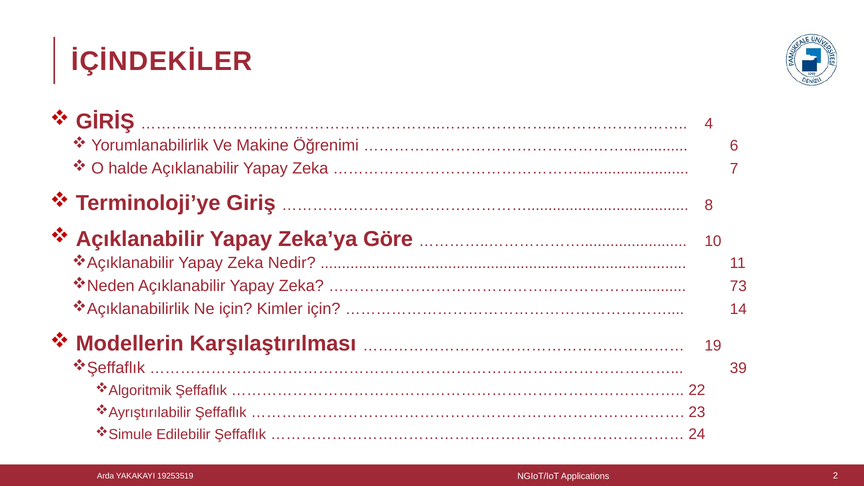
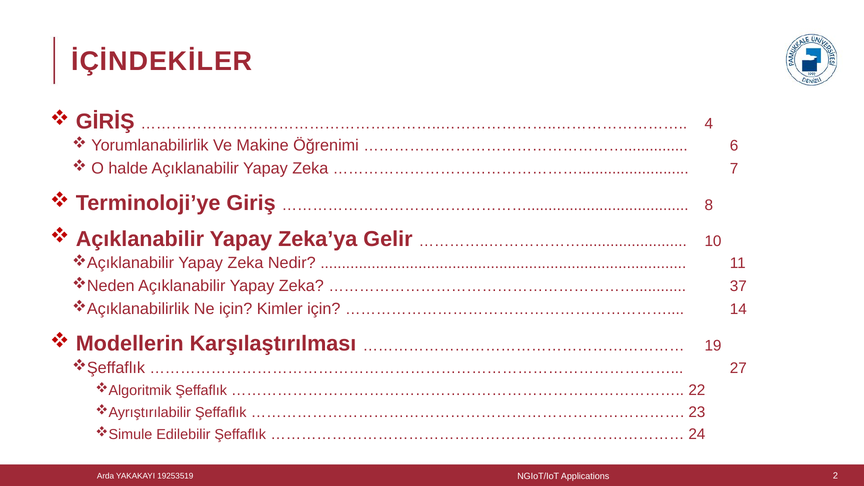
Göre: Göre -> Gelir (388, 239)
73: 73 -> 37 (738, 286)
39: 39 -> 27 (738, 368)
